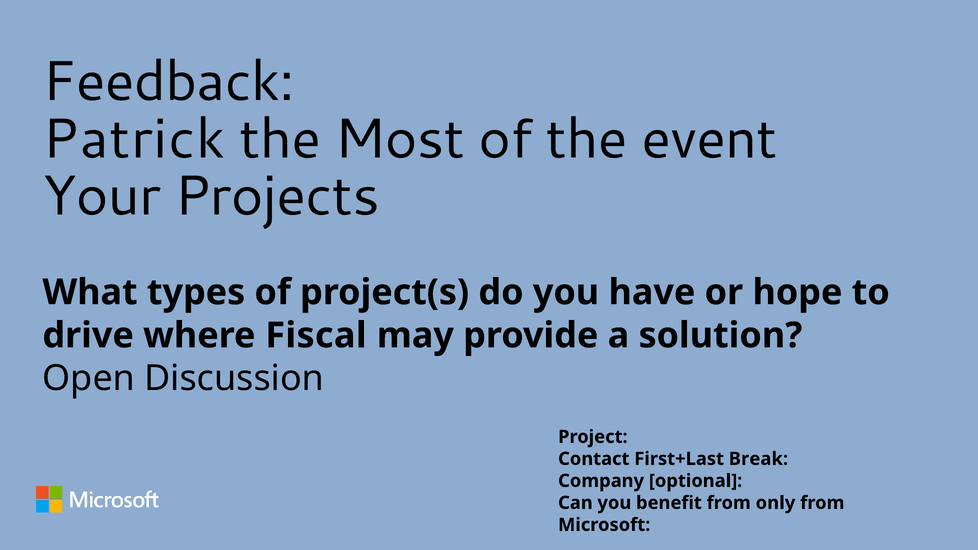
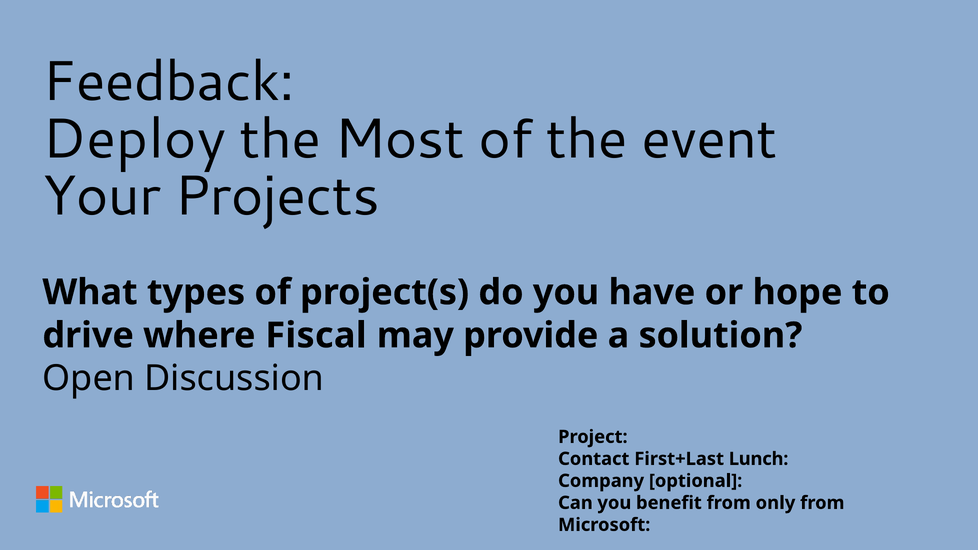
Patrick: Patrick -> Deploy (134, 139)
Break: Break -> Lunch (759, 459)
